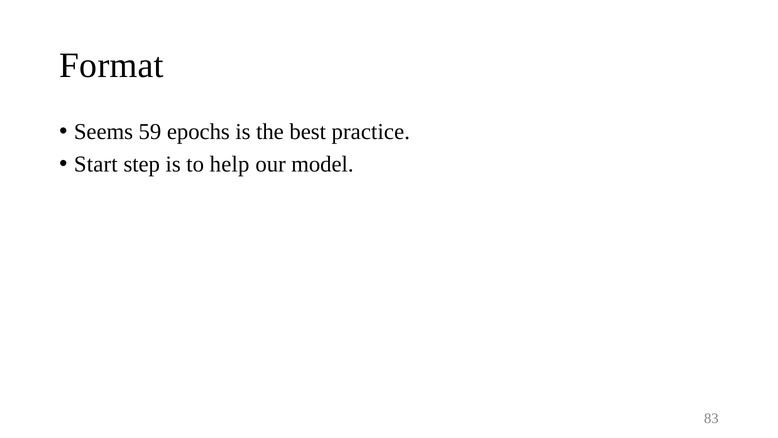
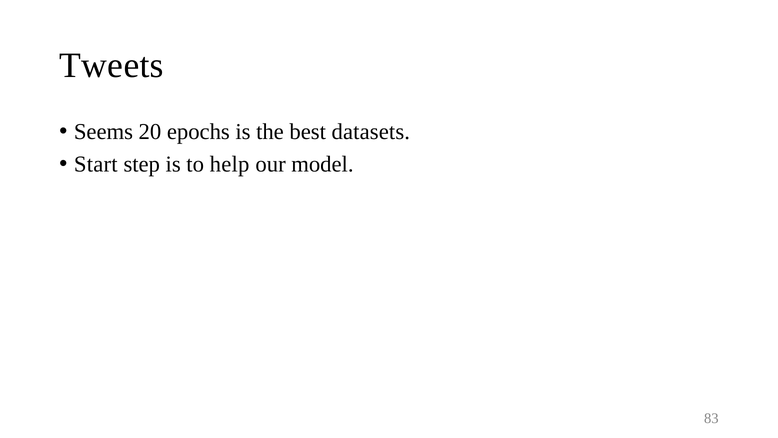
Format: Format -> Tweets (112, 65)
59: 59 -> 20 (150, 131)
practice: practice -> datasets (371, 131)
